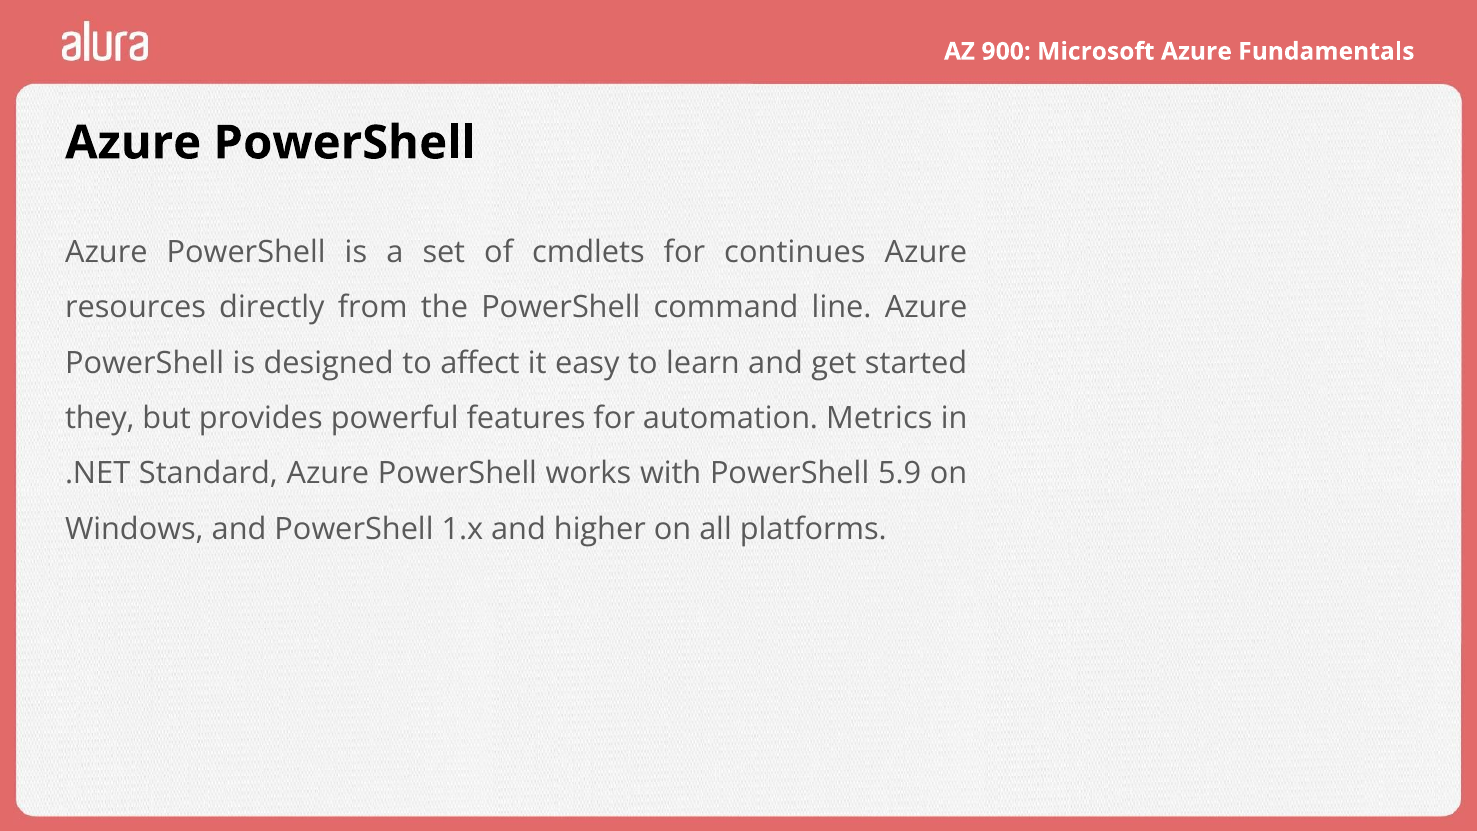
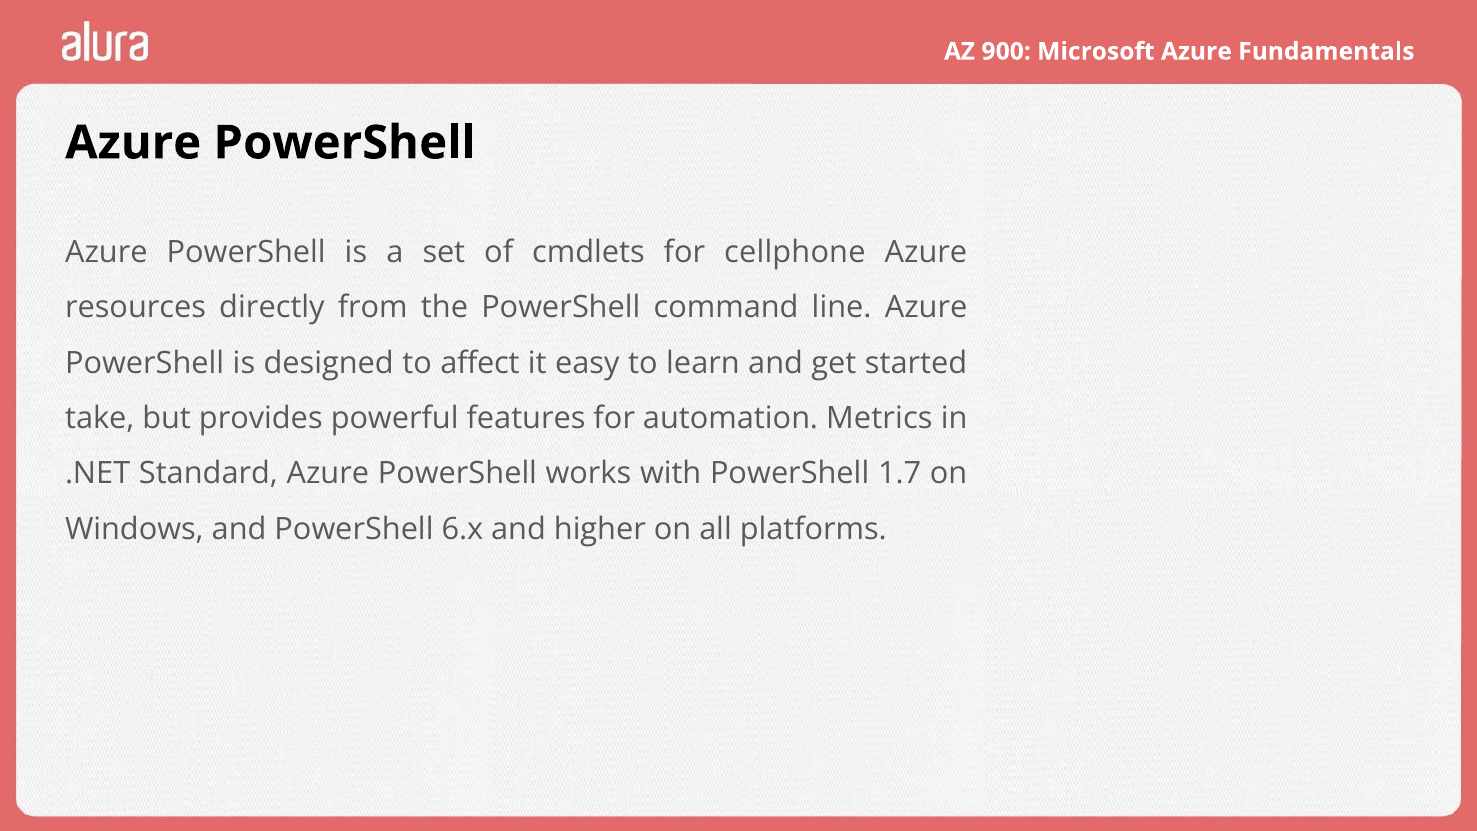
continues: continues -> cellphone (795, 252)
they: they -> take (100, 418)
5.9: 5.9 -> 1.7 (900, 474)
1.x: 1.x -> 6.x (462, 529)
